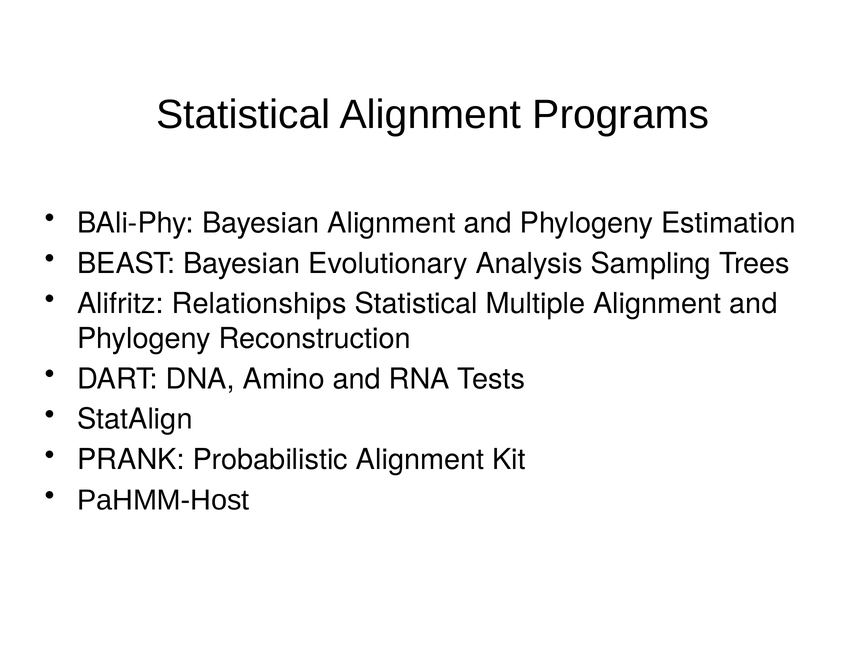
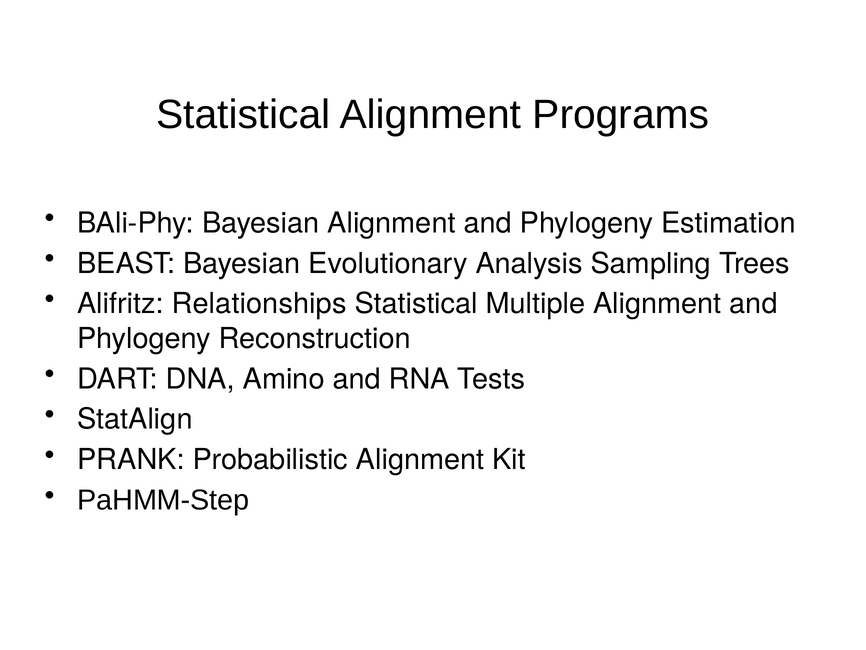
PaHMM-Host: PaHMM-Host -> PaHMM-Step (163, 500)
